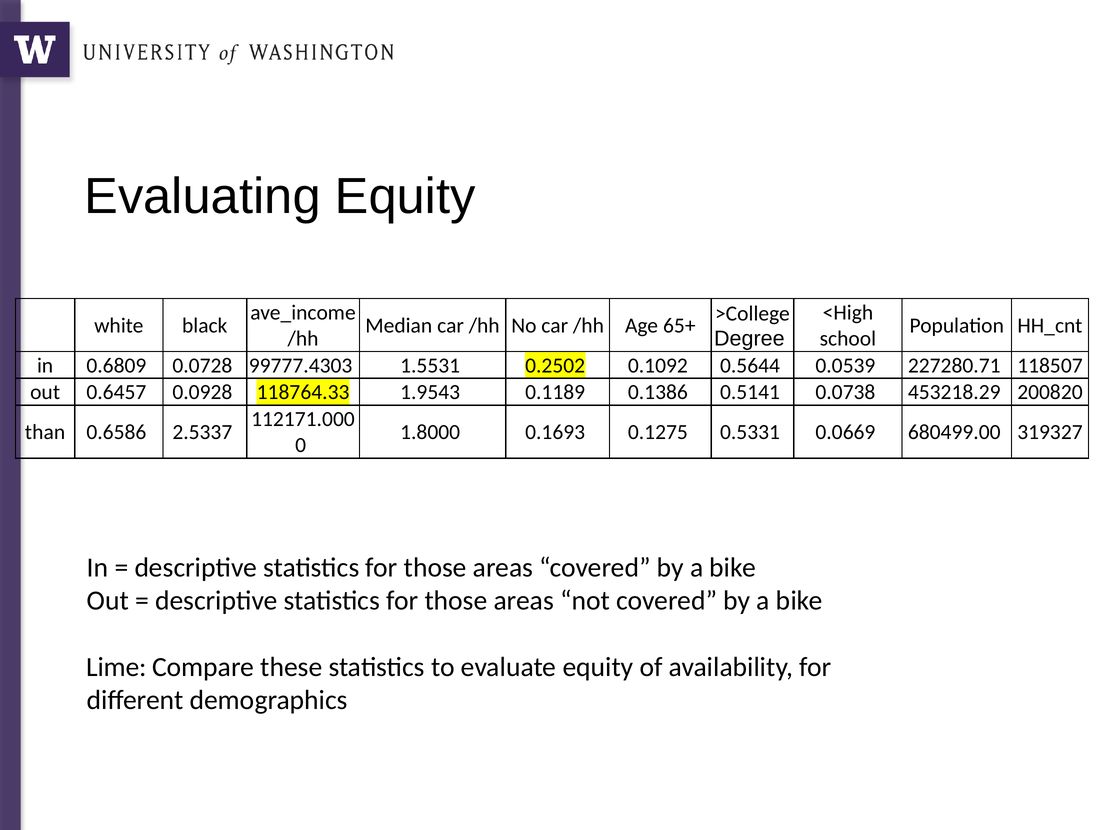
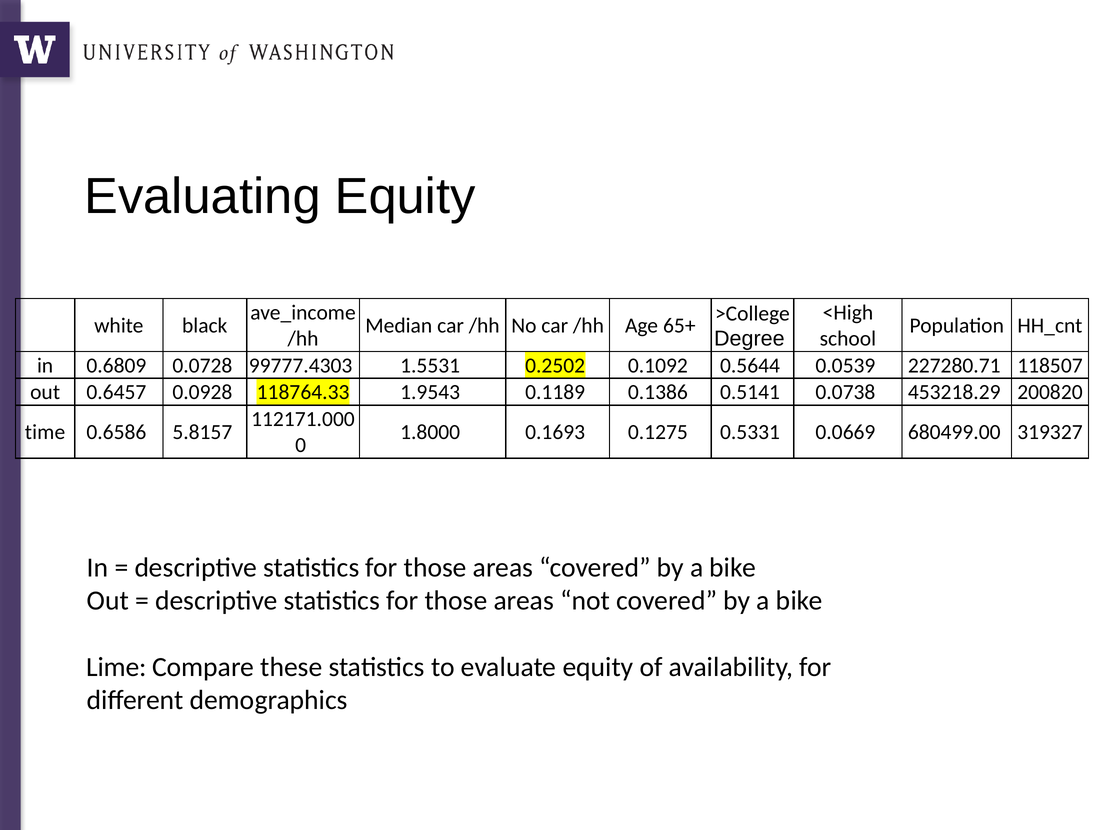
than: than -> time (45, 432)
2.5337: 2.5337 -> 5.8157 (202, 432)
